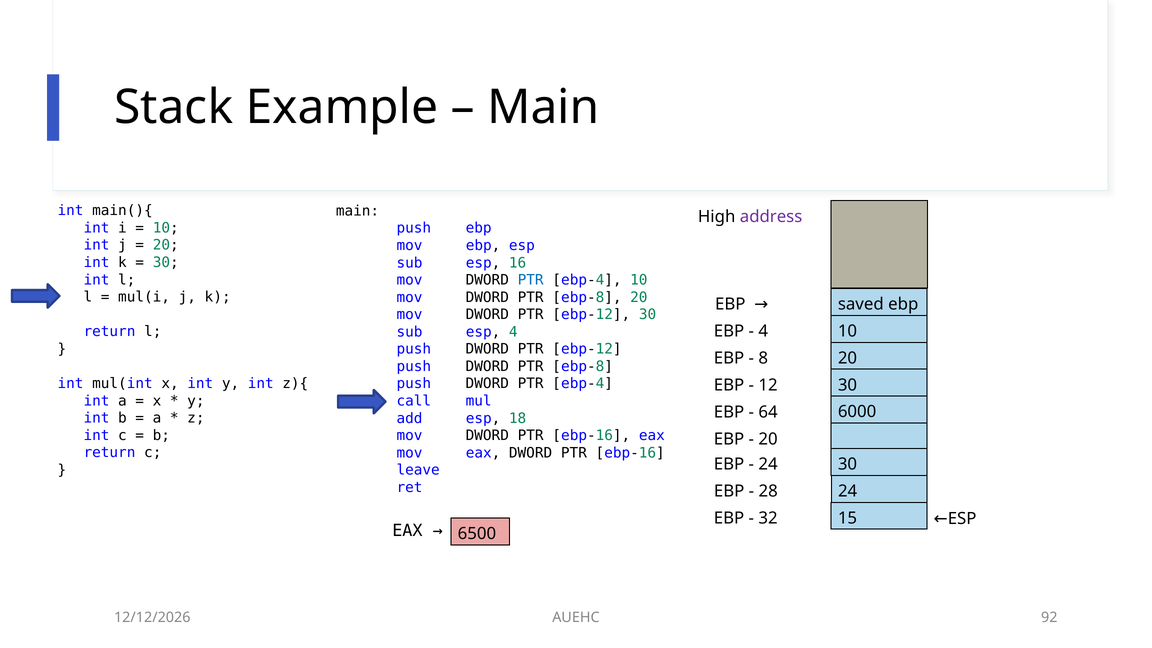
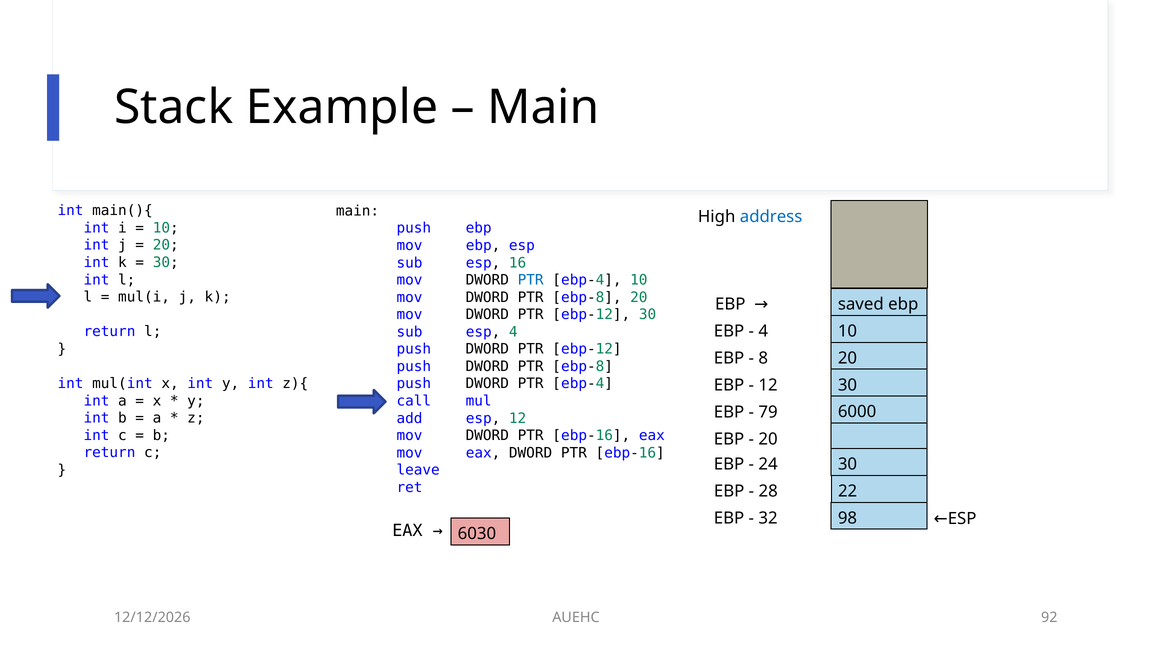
address colour: purple -> blue (771, 217)
64: 64 -> 79 (768, 412)
esp 18: 18 -> 12 (518, 418)
28 24: 24 -> 22 (848, 491)
15: 15 -> 98 (847, 518)
6500: 6500 -> 6030 (477, 534)
